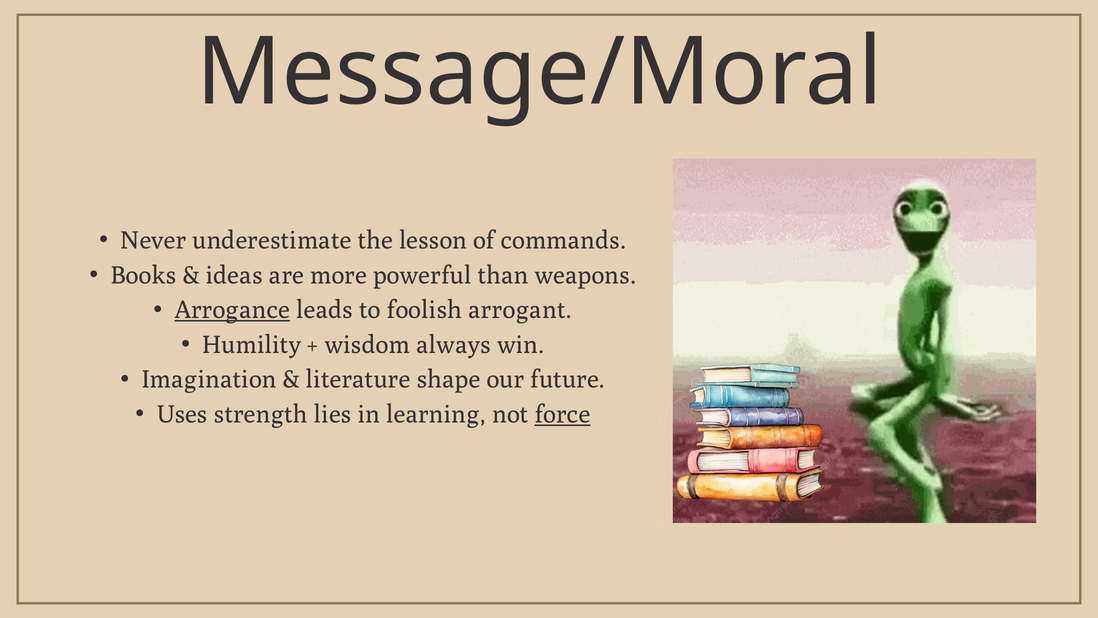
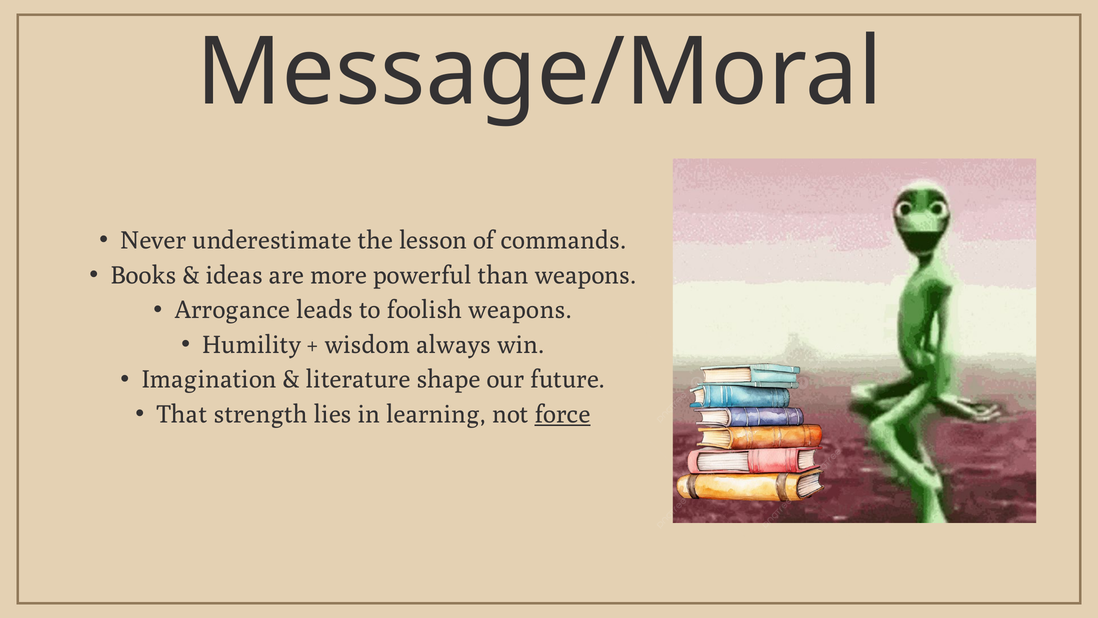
Arrogance underline: present -> none (232, 310)
foolish arrogant: arrogant -> weapons (520, 310)
Uses: Uses -> That (182, 414)
